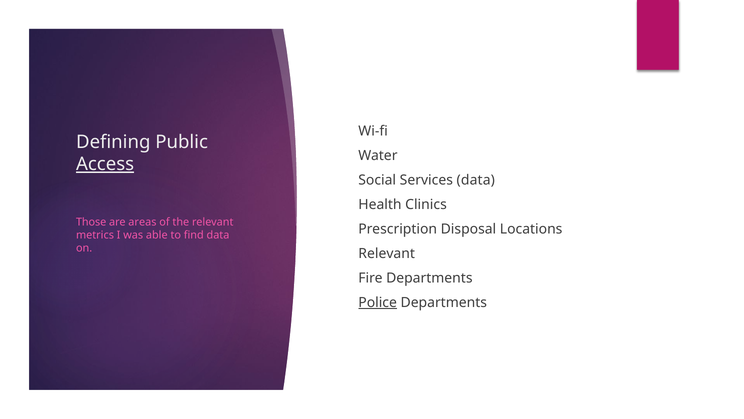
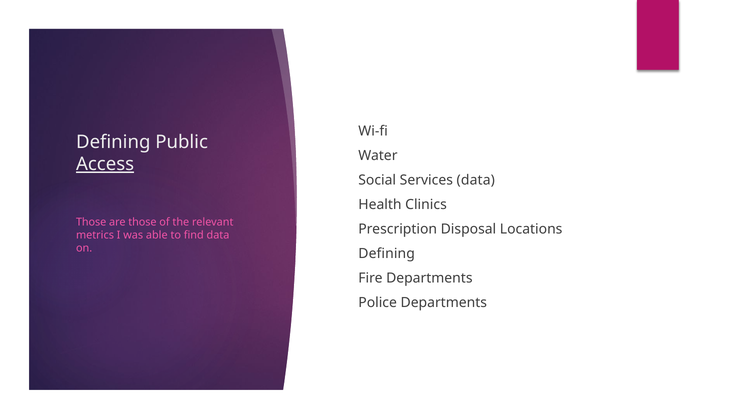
are areas: areas -> those (142, 222)
Relevant: Relevant -> Defining (387, 253)
Police underline: present -> none (378, 302)
